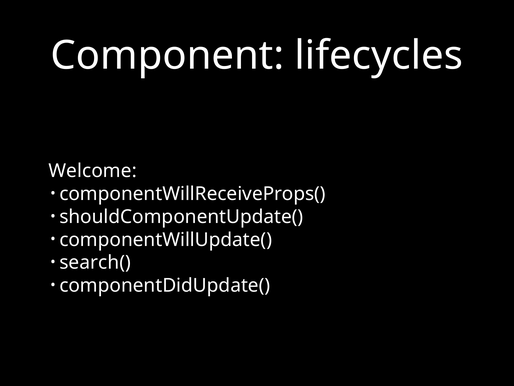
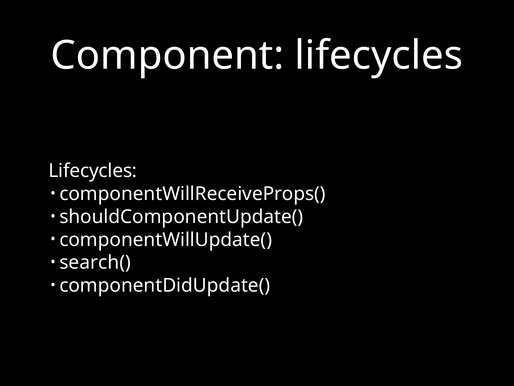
Welcome: Welcome -> Lifecycles (93, 171)
